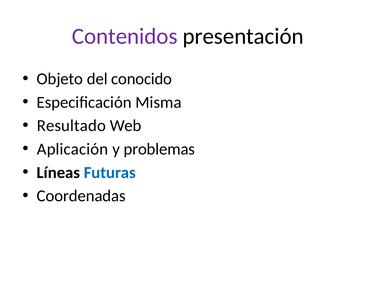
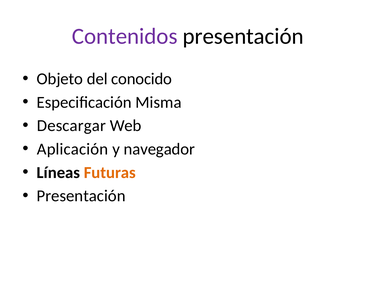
Resultado: Resultado -> Descargar (71, 126)
problemas: problemas -> navegador (159, 149)
Futuras colour: blue -> orange (110, 172)
Coordenadas: Coordenadas -> Presentación (81, 196)
